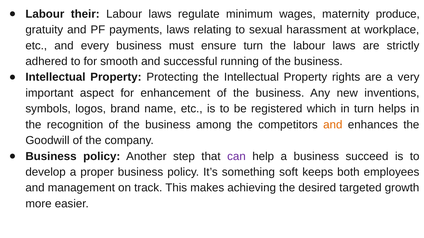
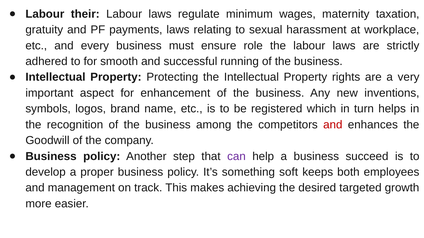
produce: produce -> taxation (398, 14)
ensure turn: turn -> role (253, 46)
and colour: orange -> red (333, 125)
